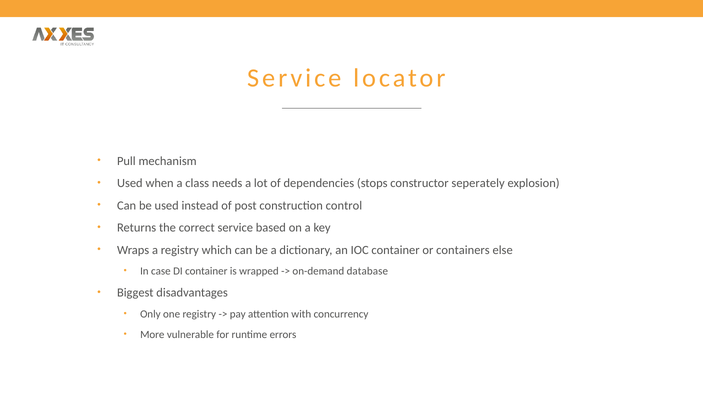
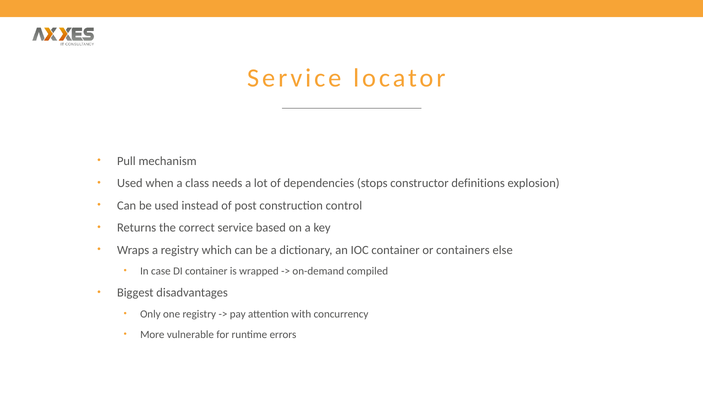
seperately: seperately -> definitions (478, 183)
database: database -> compiled (367, 271)
